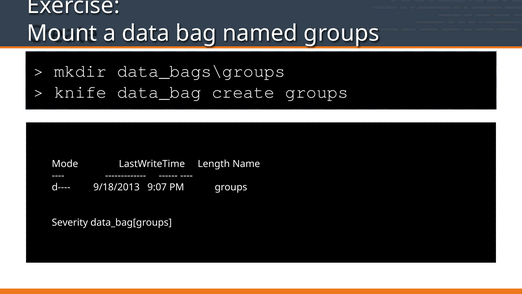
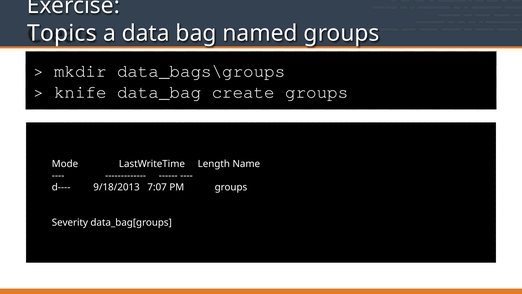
Mount: Mount -> Topics (62, 33)
9:07: 9:07 -> 7:07 (157, 187)
